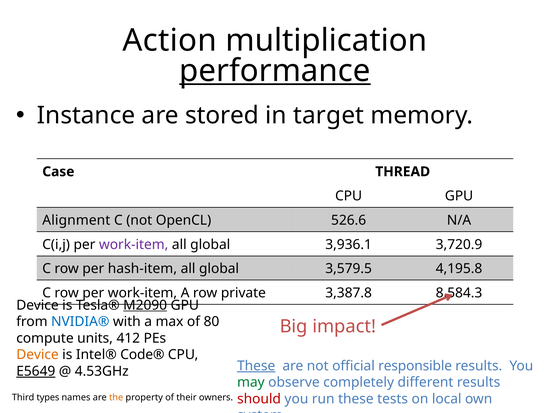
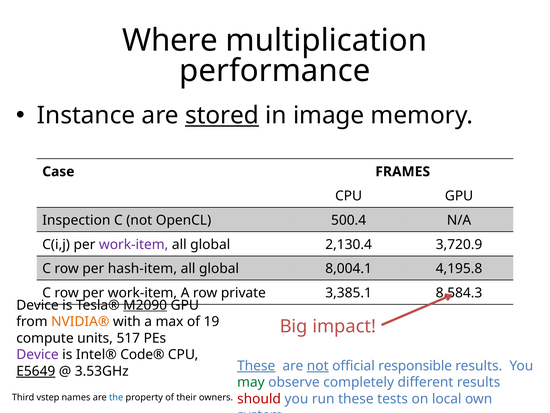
Action: Action -> Where (170, 41)
performance underline: present -> none (275, 71)
stored underline: none -> present (222, 115)
target: target -> image (329, 115)
THREAD: THREAD -> FRAMES (403, 171)
Alignment: Alignment -> Inspection (76, 220)
526.6: 526.6 -> 500.4 (349, 220)
3,936.1: 3,936.1 -> 2,130.4 (349, 244)
3,579.5: 3,579.5 -> 8,004.1 (349, 268)
3,387.8: 3,387.8 -> 3,385.1 (349, 293)
NVIDIA® colour: blue -> orange (80, 321)
80: 80 -> 19 (211, 321)
412: 412 -> 517 (128, 338)
Device colour: orange -> purple (38, 354)
not underline: none -> present (318, 365)
4.53GHz: 4.53GHz -> 3.53GHz (102, 371)
types: types -> vstep (48, 397)
the colour: orange -> blue (116, 397)
